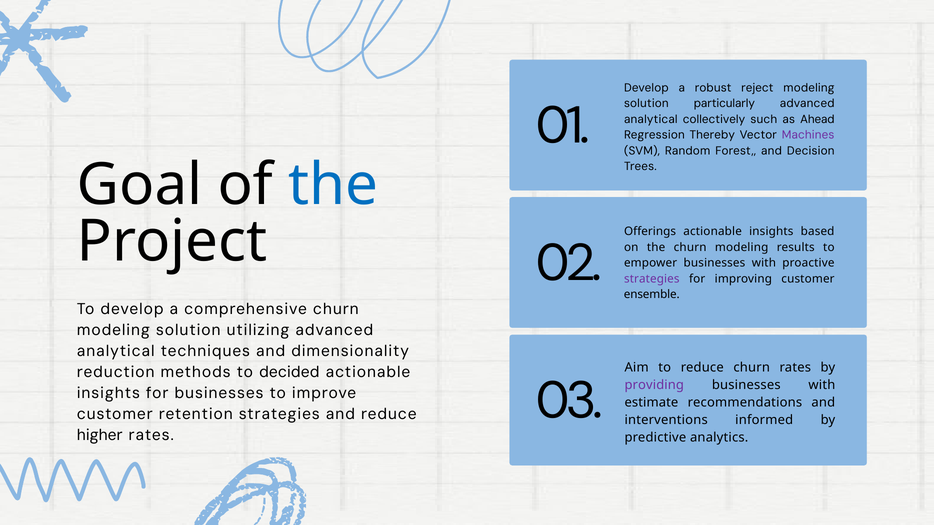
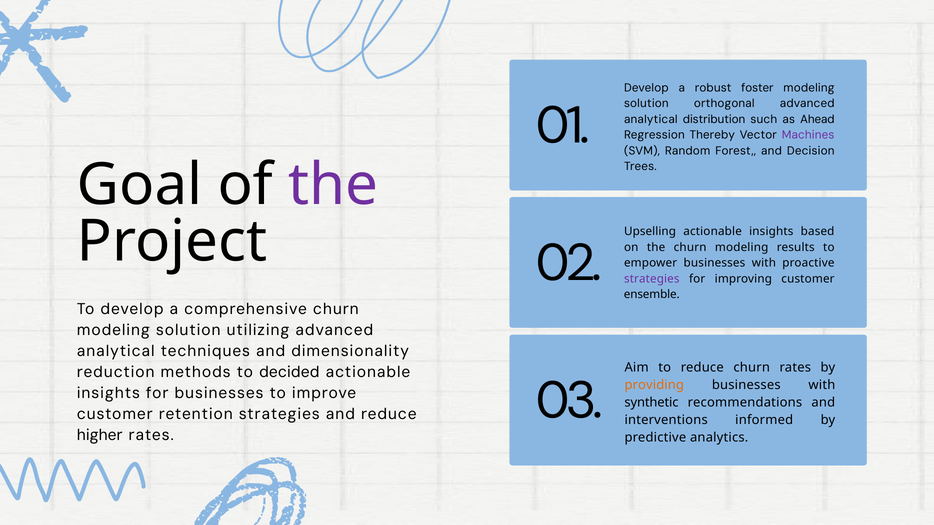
reject: reject -> foster (757, 88)
particularly: particularly -> orthogonal (724, 104)
collectively: collectively -> distribution (714, 119)
the colour: blue -> purple (333, 185)
Offerings: Offerings -> Upselling (650, 232)
providing colour: purple -> orange (654, 385)
estimate: estimate -> synthetic (652, 403)
